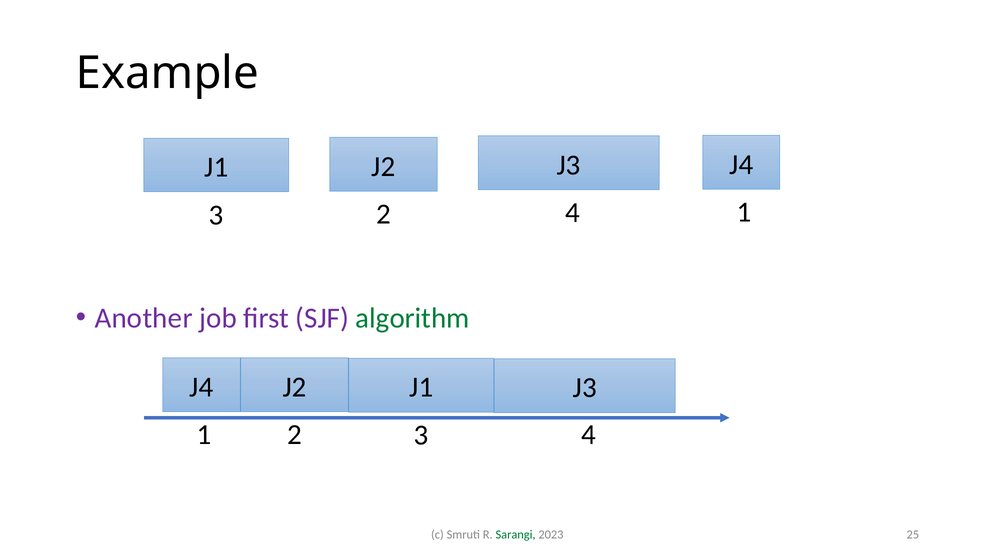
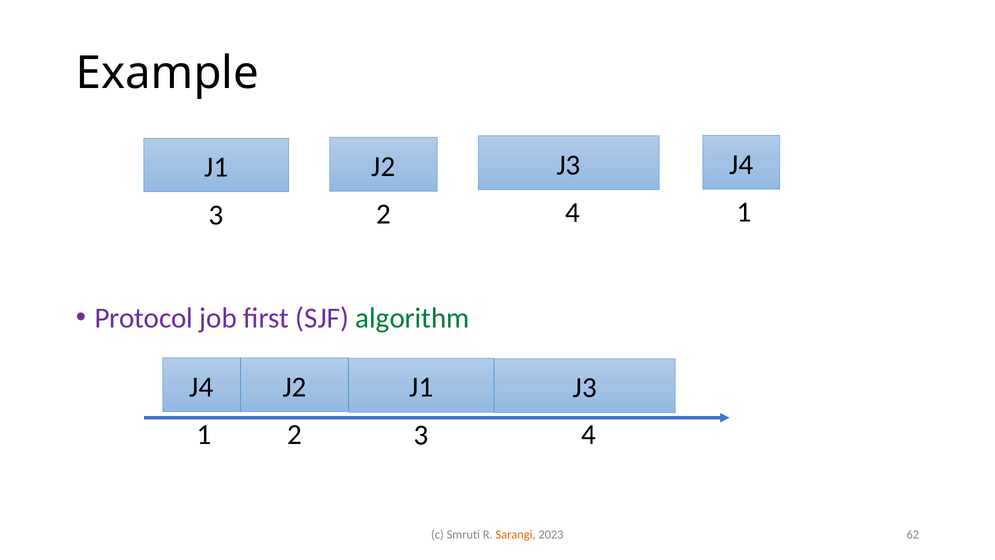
Another: Another -> Protocol (144, 318)
Sarangi colour: green -> orange (516, 534)
25: 25 -> 62 (913, 534)
